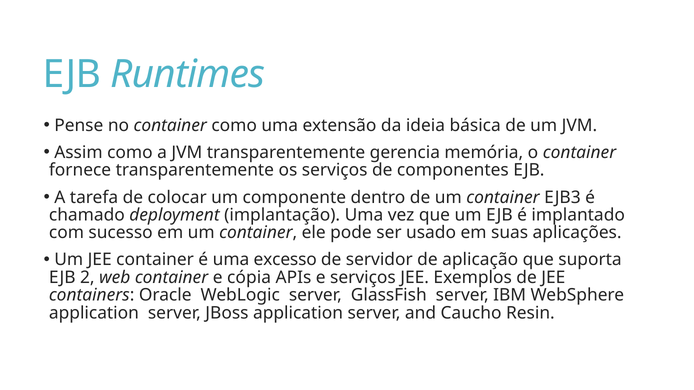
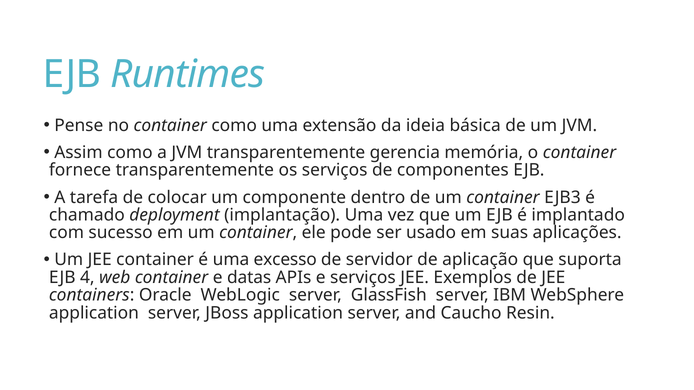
2: 2 -> 4 (87, 278)
cópia: cópia -> datas (249, 278)
